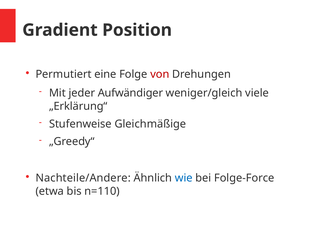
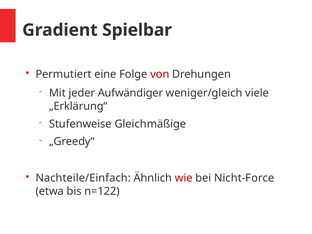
Position: Position -> Spielbar (137, 30)
Nachteile/Andere: Nachteile/Andere -> Nachteile/Einfach (83, 178)
wie colour: blue -> red (184, 178)
Folge-Force: Folge-Force -> Nicht-Force (244, 178)
n=110: n=110 -> n=122 (102, 191)
